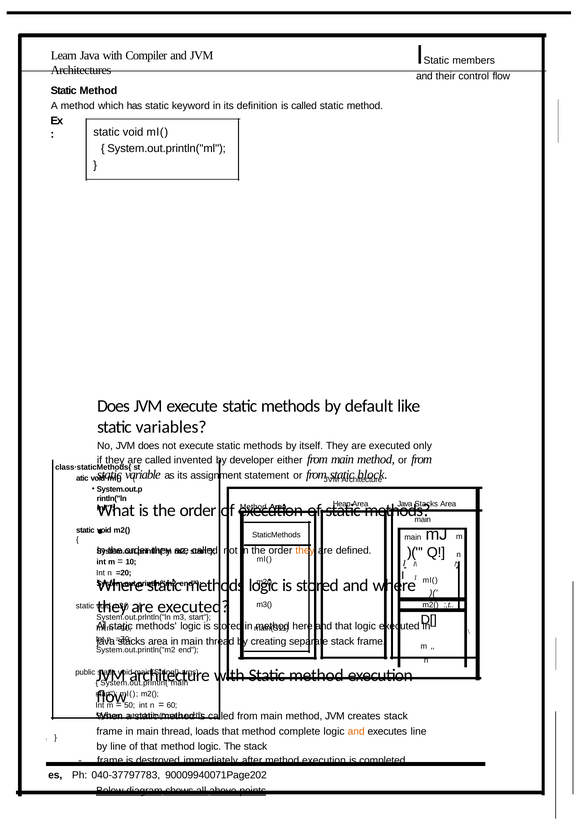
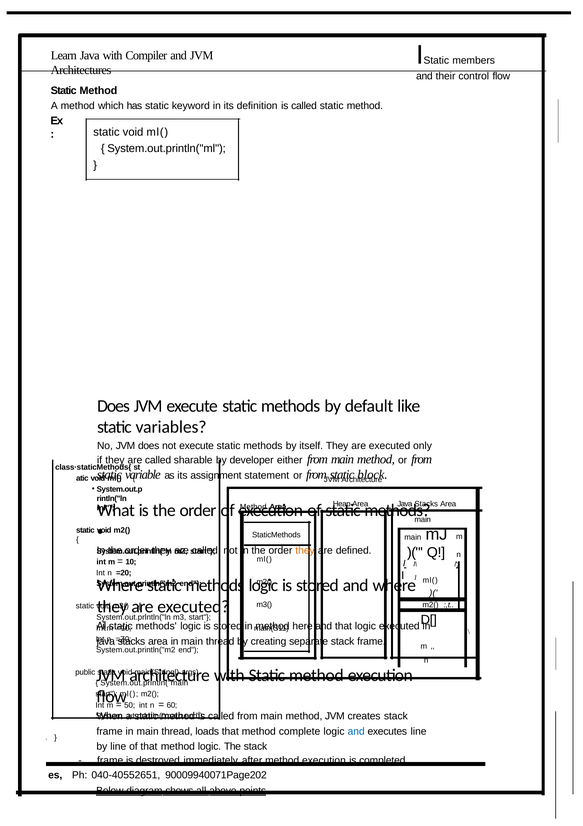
invented: invented -> sharable (193, 460)
and colour: orange -> blue (356, 730)
040-37797783: 040-37797783 -> 040-40552651 (126, 774)
